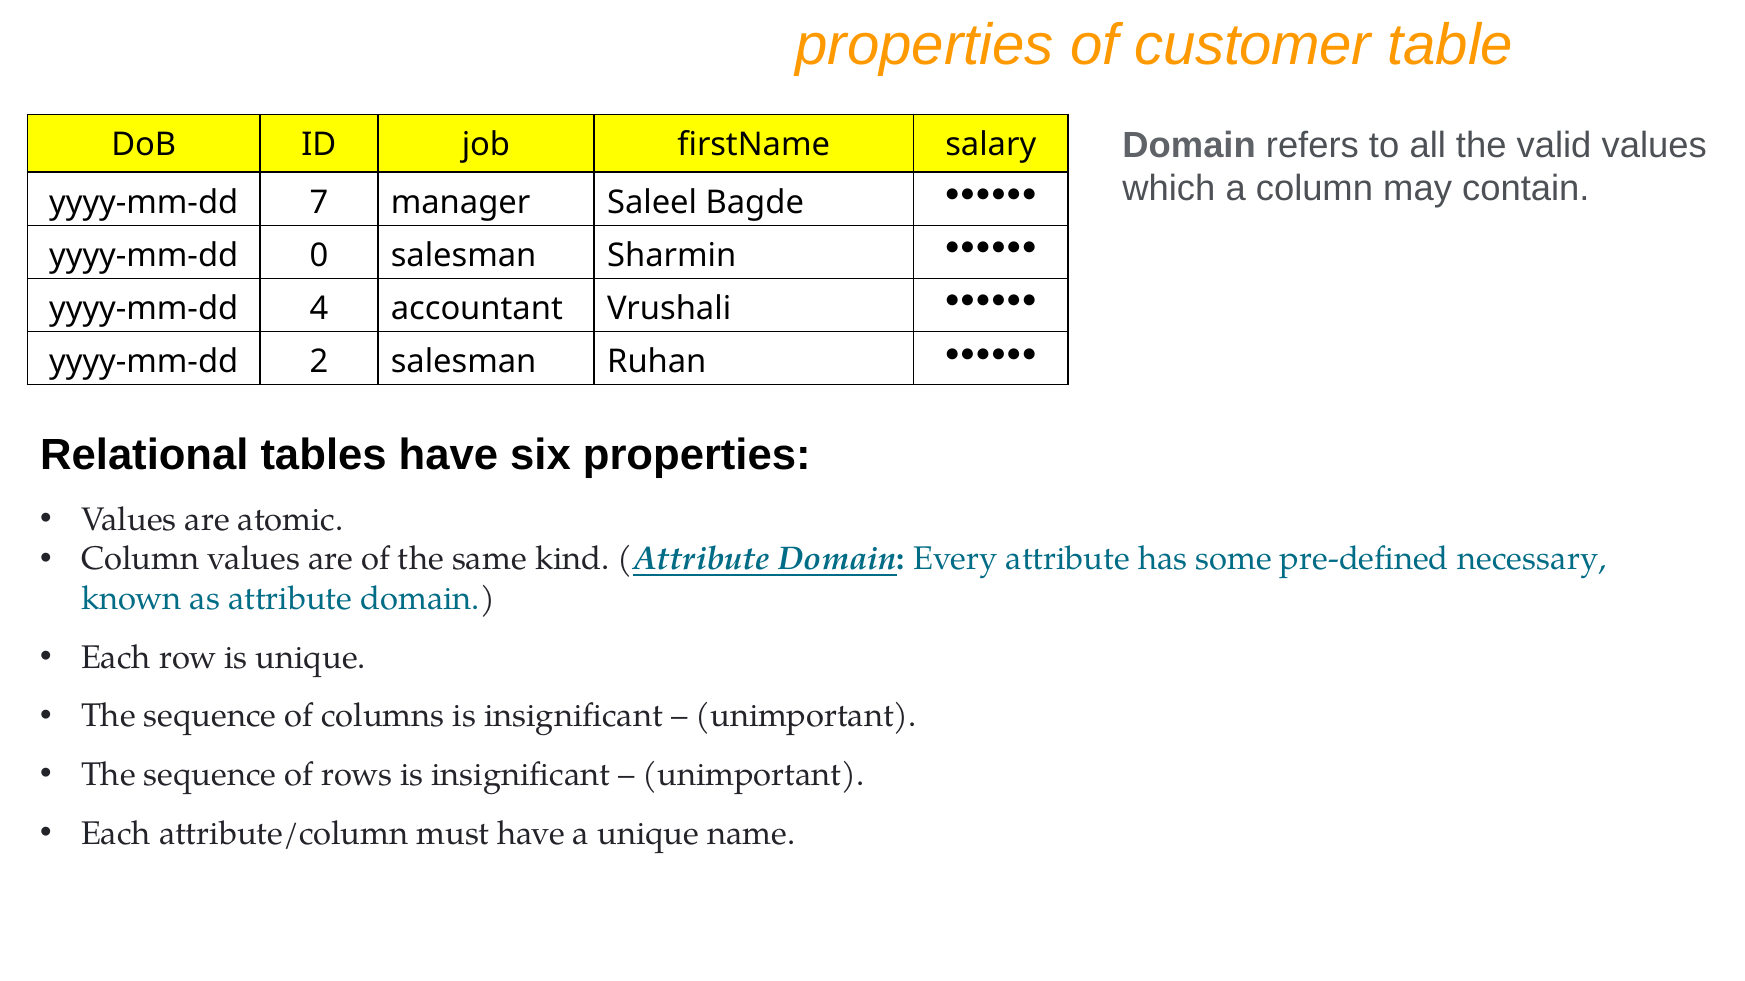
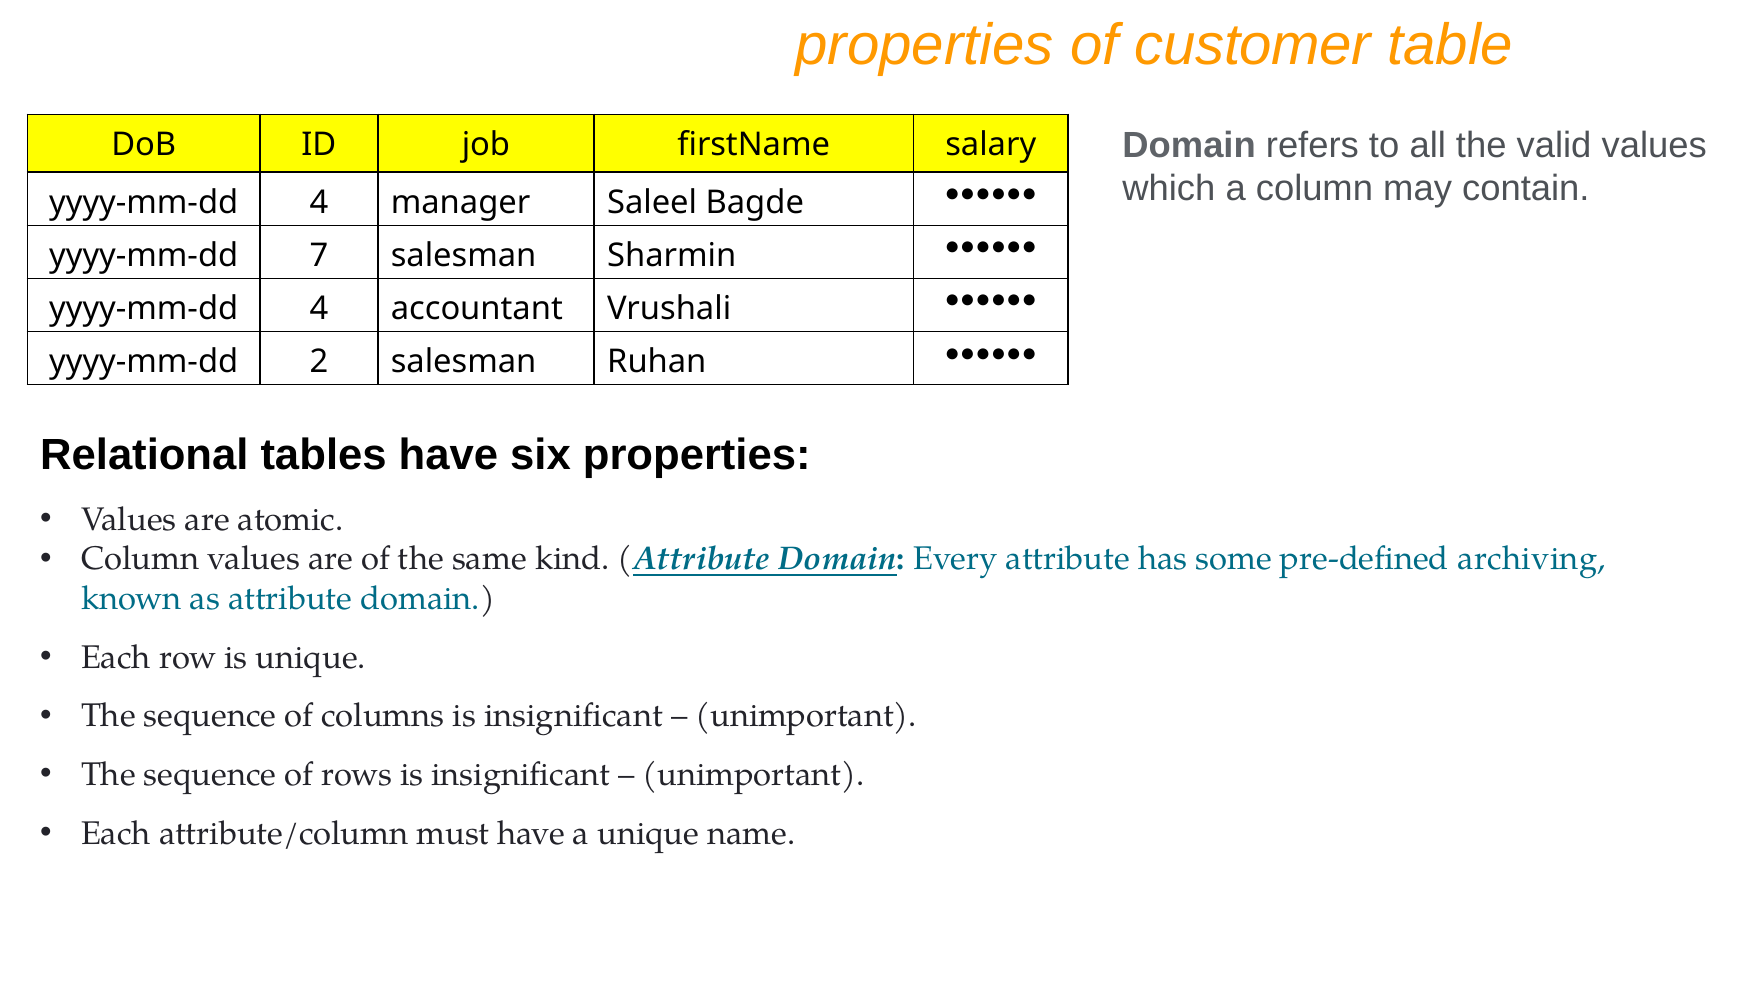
7: 7 -> 4 (319, 203)
0: 0 -> 7 (319, 256)
necessary: necessary -> archiving (1532, 559)
